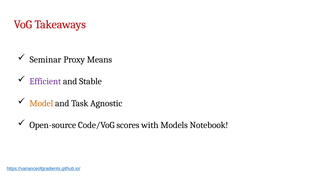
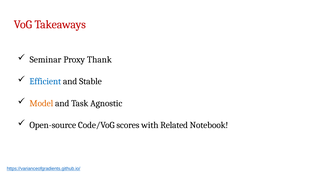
Means: Means -> Thank (99, 60)
Efficient colour: purple -> blue (45, 81)
Models: Models -> Related (174, 125)
